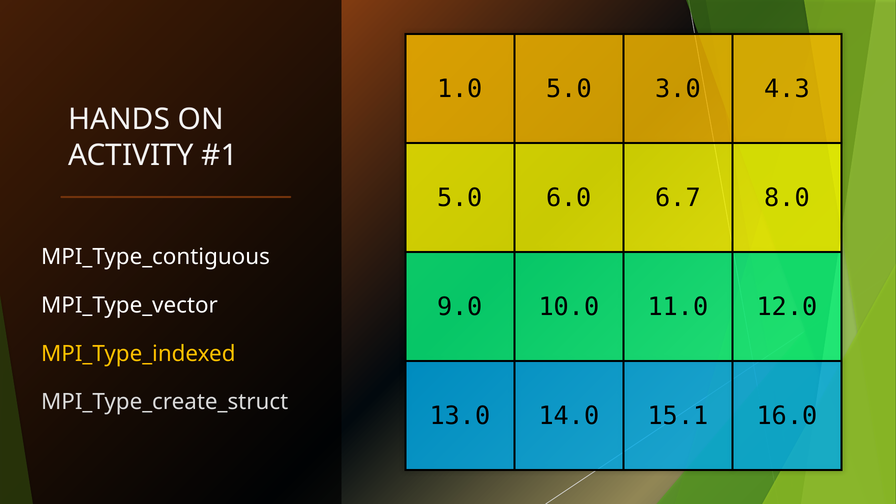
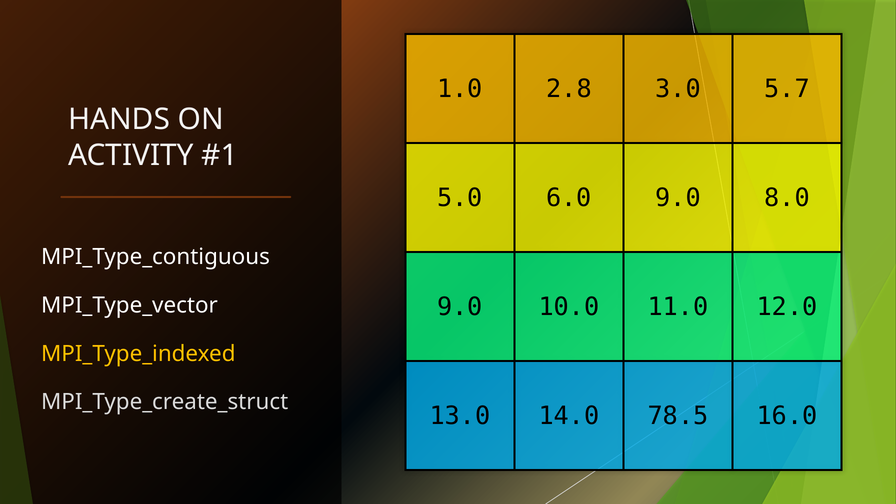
1.0 5.0: 5.0 -> 2.8 (569, 89)
4.3: 4.3 -> 5.7 (787, 89)
6.0 6.7: 6.7 -> 9.0 (678, 198)
15.1: 15.1 -> 78.5 (678, 416)
